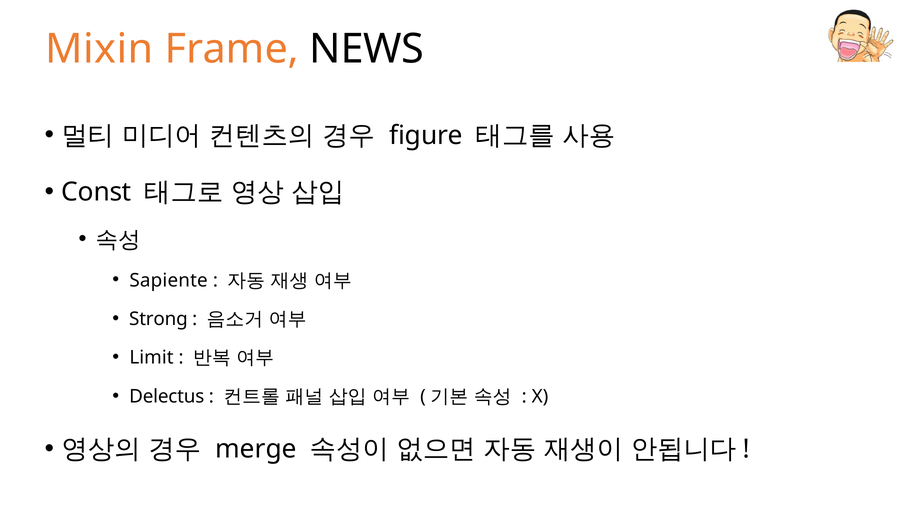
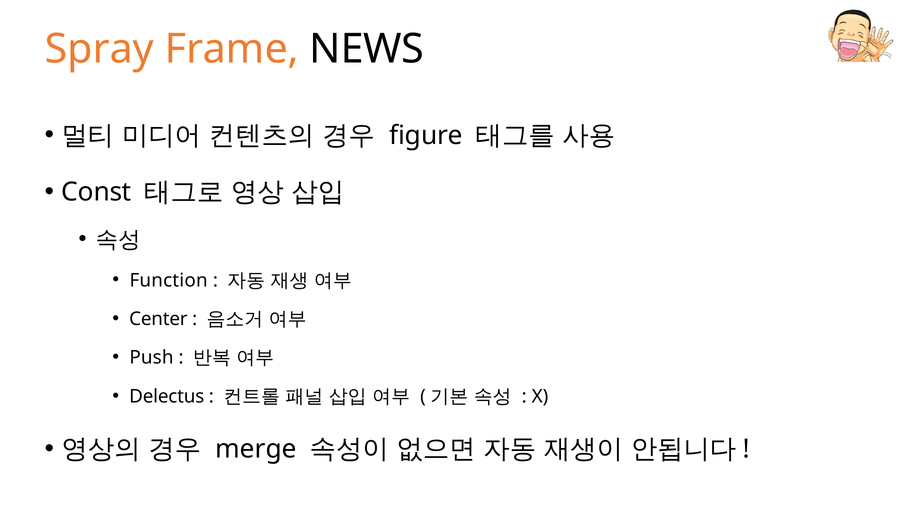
Mixin: Mixin -> Spray (99, 49)
Sapiente: Sapiente -> Function (169, 280)
Strong: Strong -> Center (158, 319)
Limit: Limit -> Push (151, 357)
